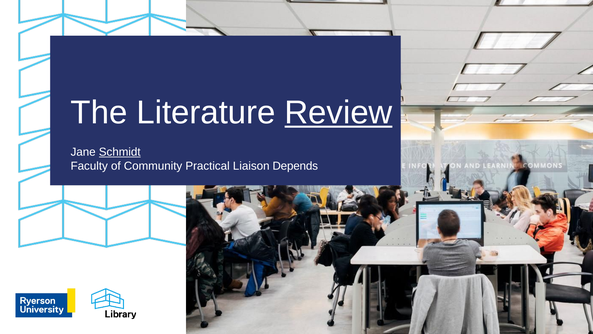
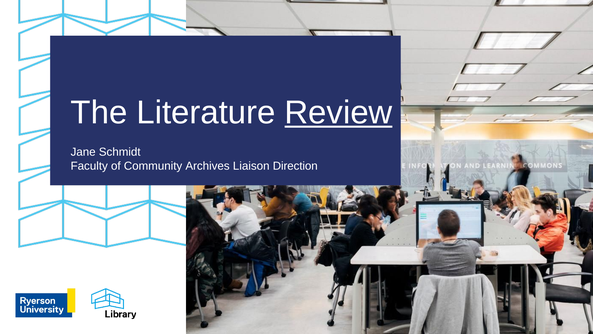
Schmidt underline: present -> none (120, 152)
Practical: Practical -> Archives (208, 166)
Depends: Depends -> Direction (295, 166)
